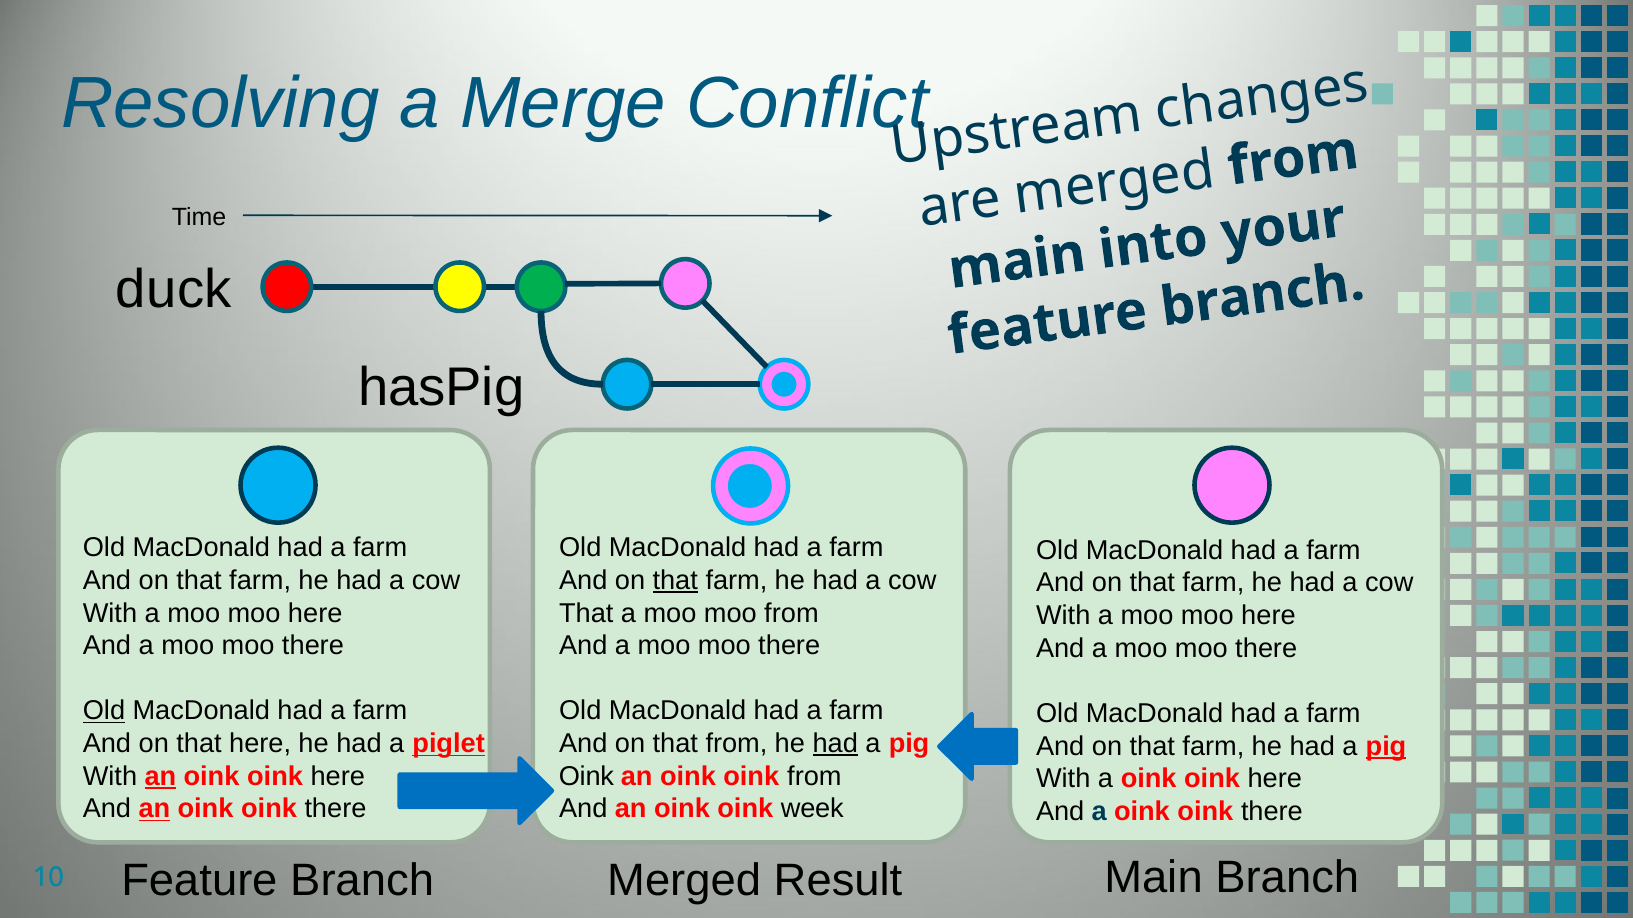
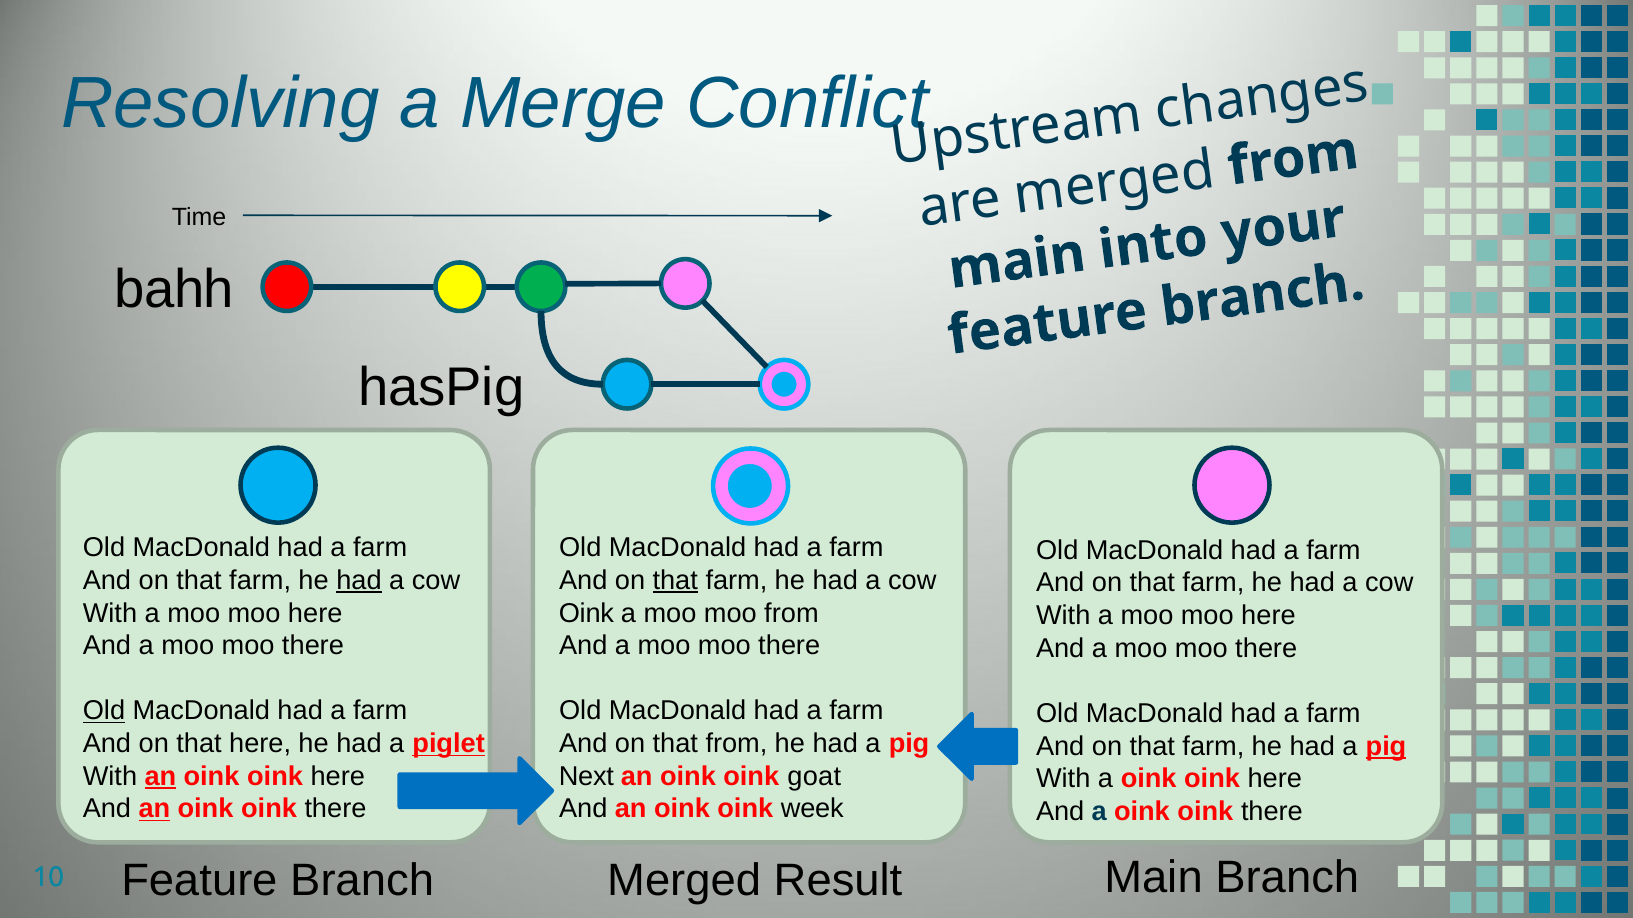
duck: duck -> bahh (174, 290)
had underline: none -> present (359, 581)
That: That -> Oink (586, 613)
had underline: present -> none (835, 744)
Oink: Oink -> Next (586, 777)
oink from: from -> goat (814, 777)
